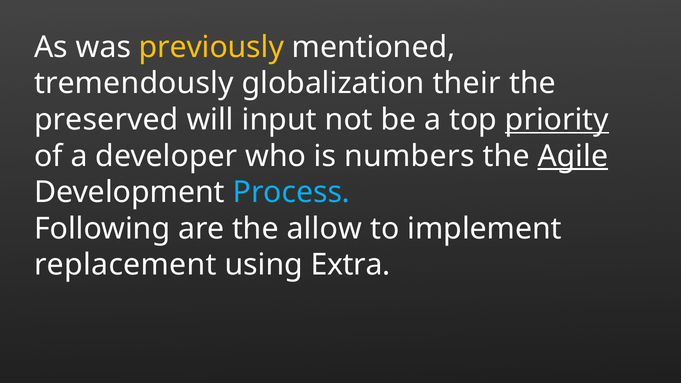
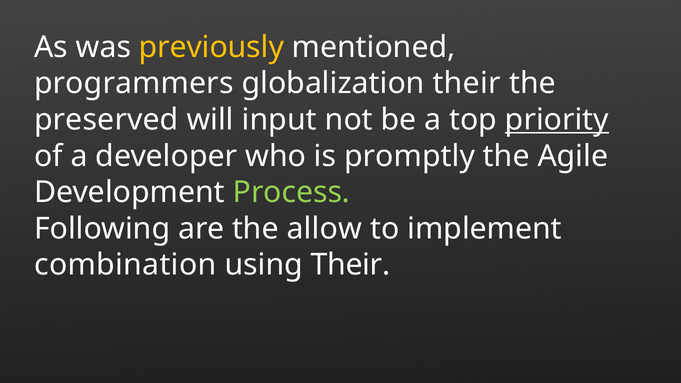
tremendously: tremendously -> programmers (134, 83)
numbers: numbers -> promptly (410, 156)
Agile underline: present -> none (573, 156)
Process colour: light blue -> light green (291, 192)
replacement: replacement -> combination (125, 265)
using Extra: Extra -> Their (351, 265)
